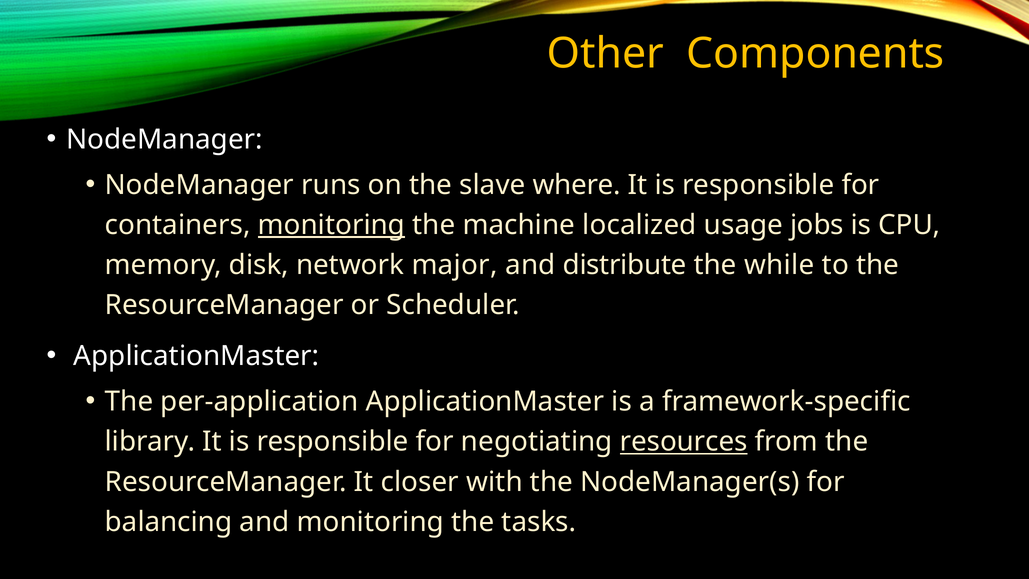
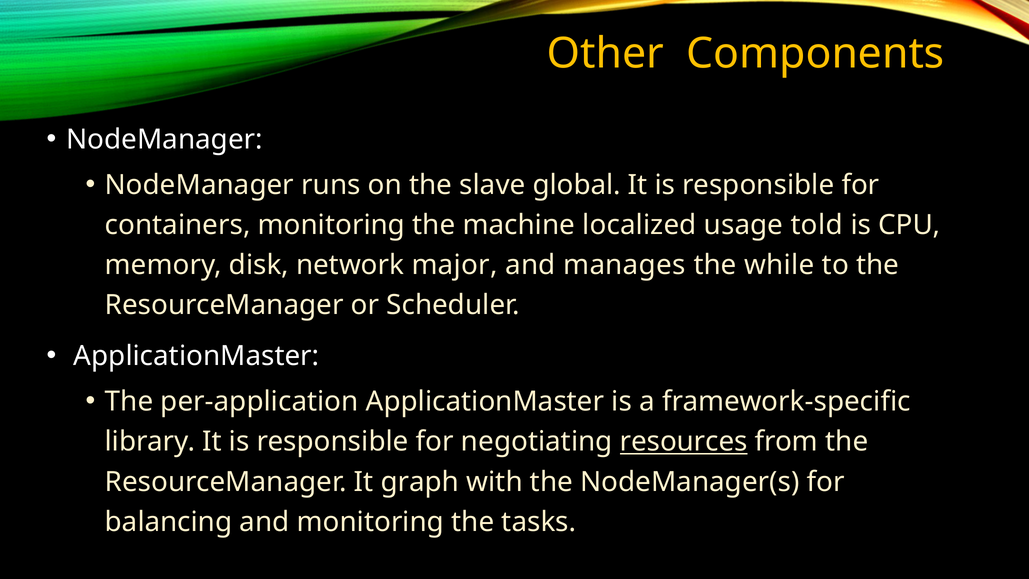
where: where -> global (577, 185)
monitoring underline: present -> none (331, 225)
jobs: jobs -> told (817, 225)
distribute: distribute -> manages (624, 265)
closer: closer -> graph (420, 482)
